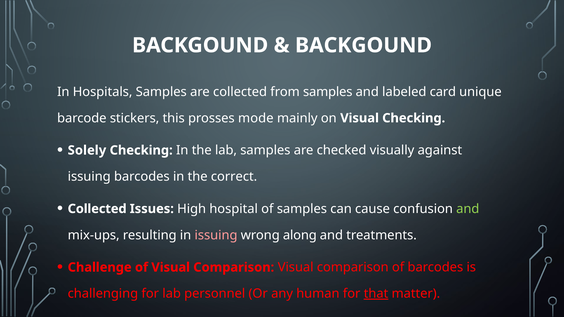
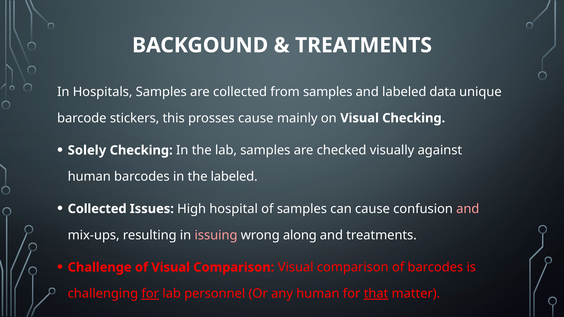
BACKGOUND: BACKGOUND -> TREATMENTS (364, 45)
card: card -> data (443, 92)
prosses mode: mode -> cause (256, 118)
issuing: issuing -> human (89, 177)
the correct: correct -> labeled (234, 177)
and colour: light green -> pink (468, 209)
for underline: none -> present (150, 294)
